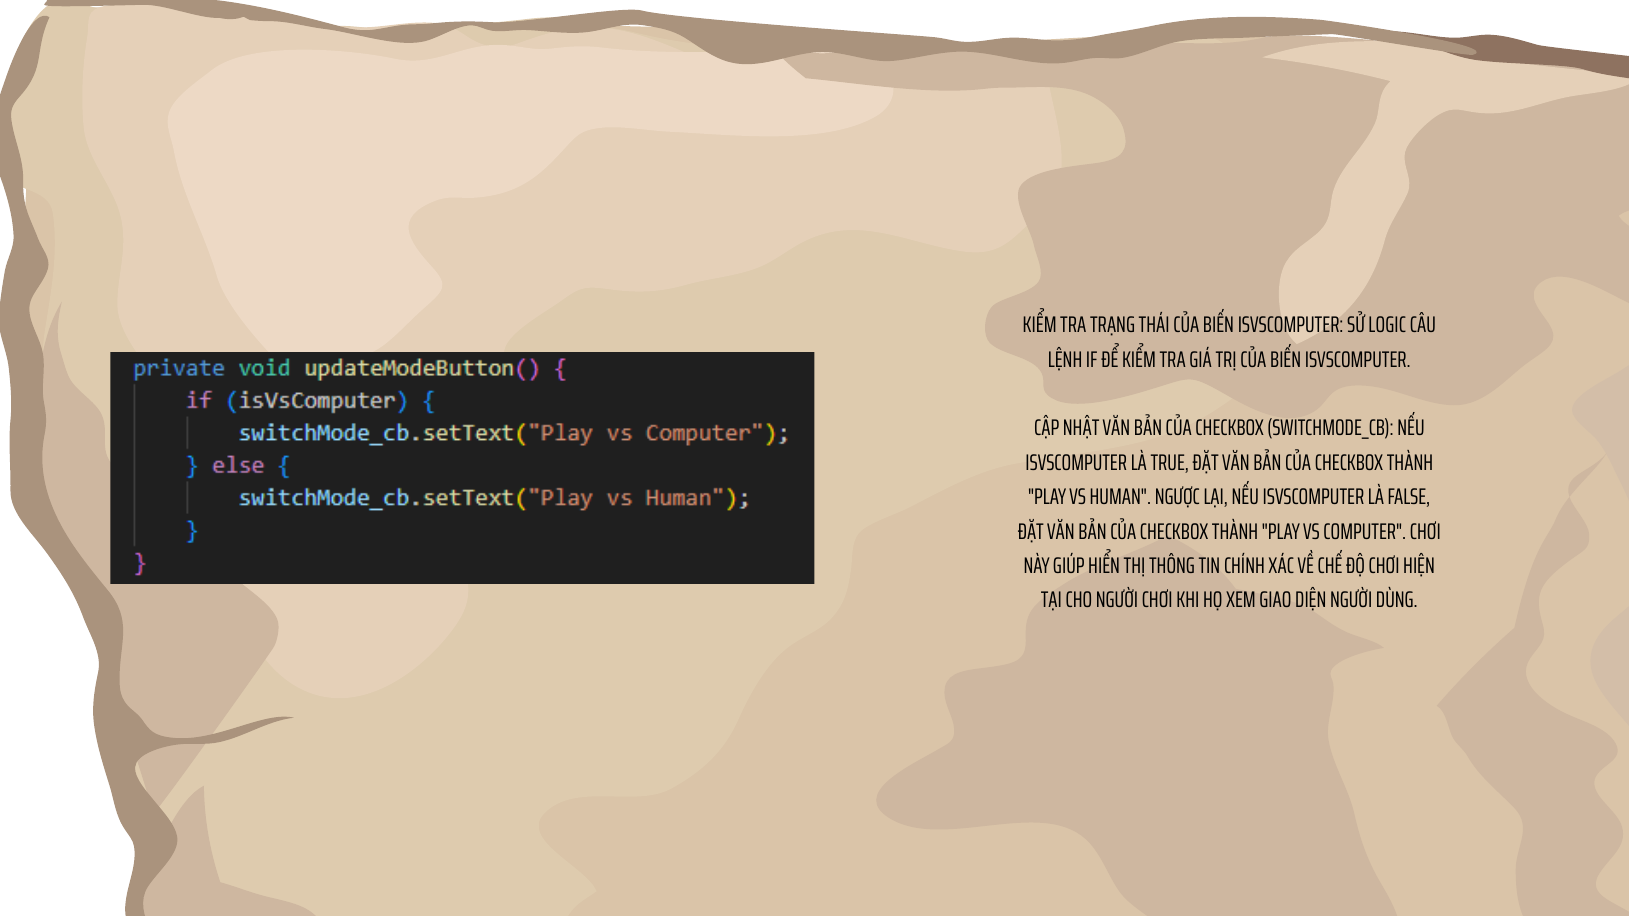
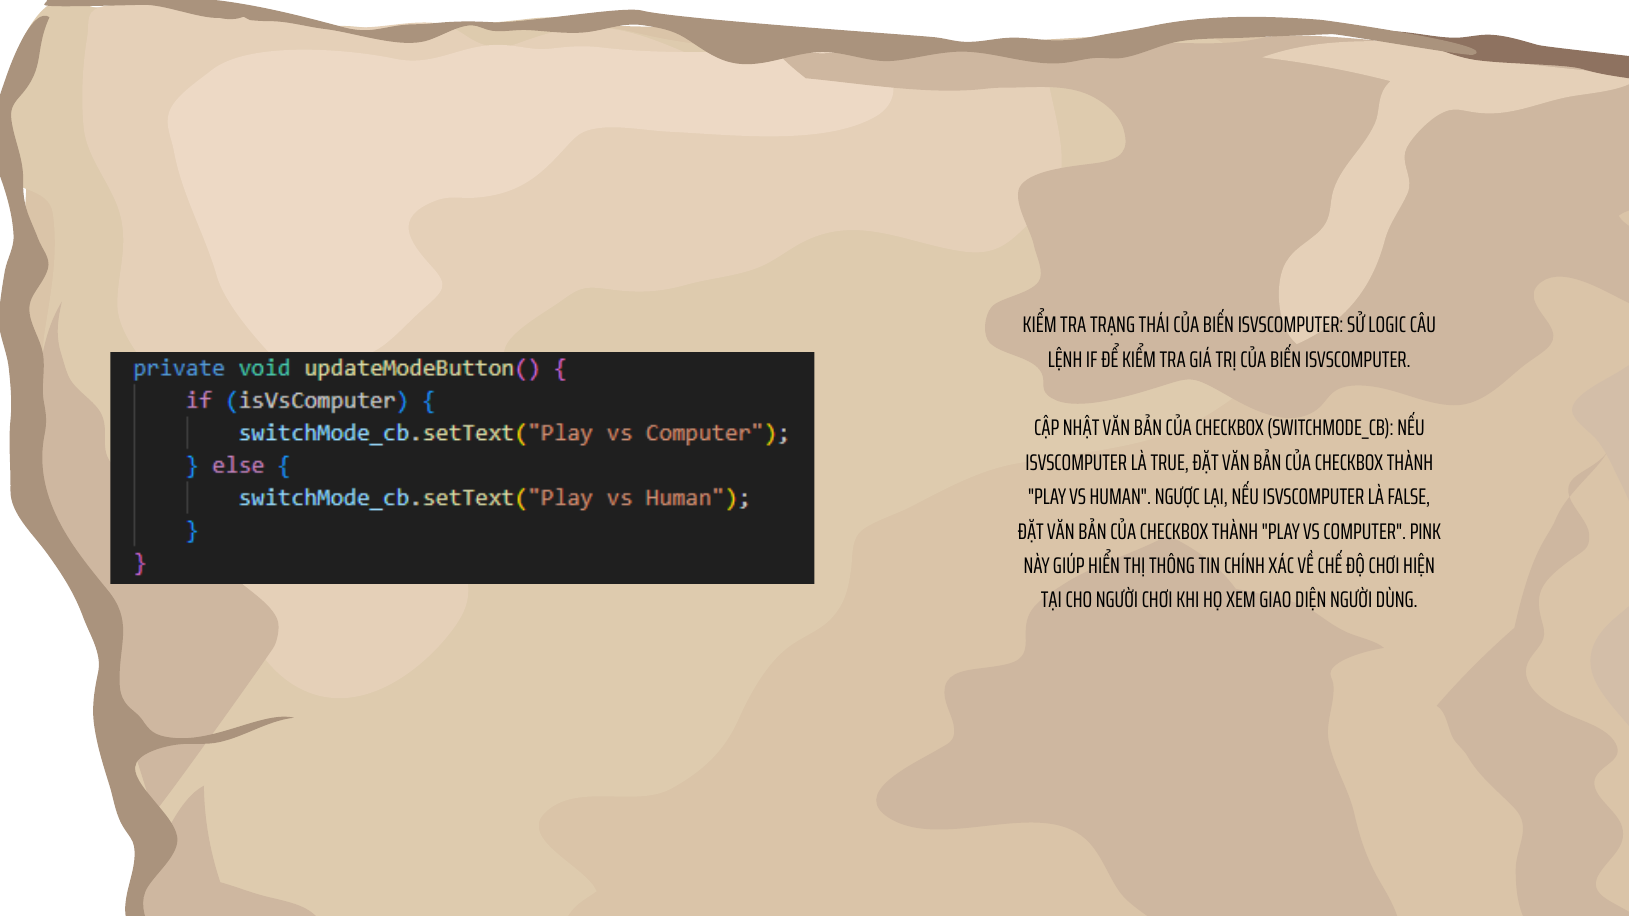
COMPUTER CHƠI: CHƠI -> PINK (1425, 532)
